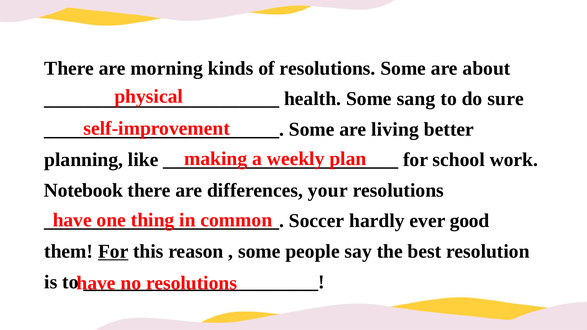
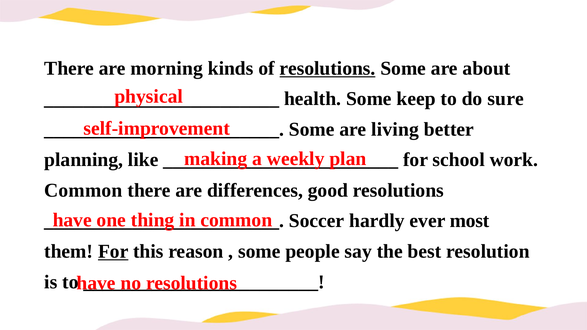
resolutions underline: none -> present (328, 68)
sang: sang -> keep (416, 99)
Notebook: Notebook -> Common (83, 190)
your: your -> good (328, 190)
good: good -> most (470, 221)
